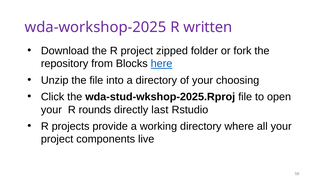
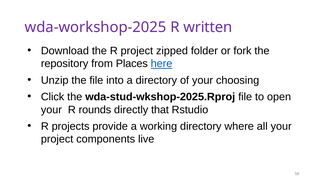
Blocks: Blocks -> Places (132, 64)
last: last -> that (160, 110)
